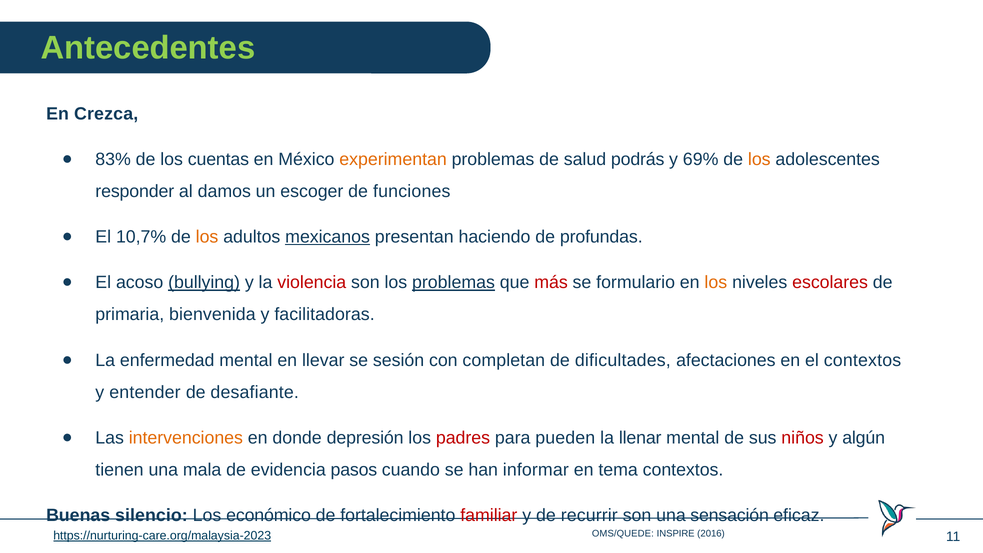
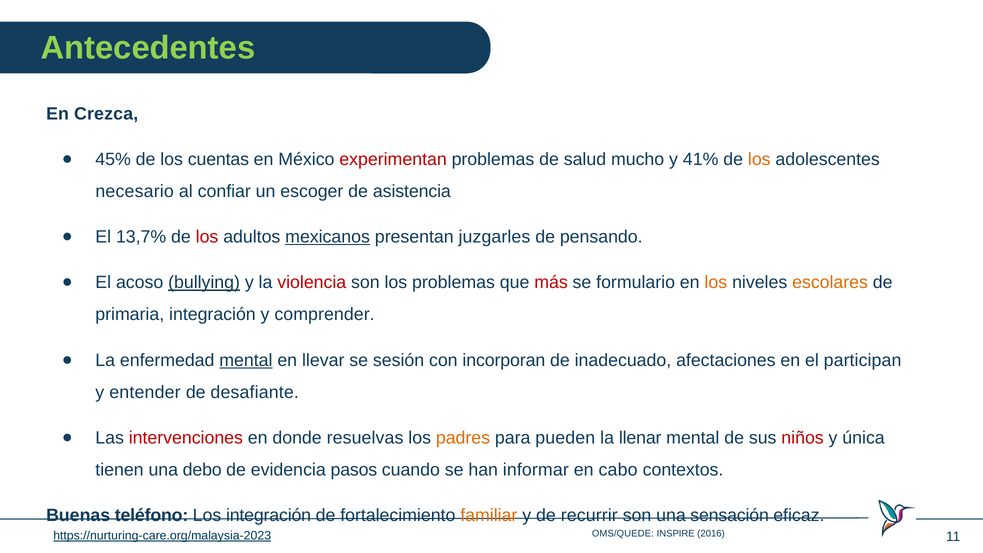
83%: 83% -> 45% (113, 159)
experimentan colour: orange -> red (393, 159)
podrás: podrás -> mucho (638, 159)
69%: 69% -> 41% (701, 159)
responder: responder -> necesario (135, 191)
damos: damos -> confiar (224, 191)
funciones: funciones -> asistencia (412, 191)
10,7%: 10,7% -> 13,7% (141, 237)
los colour: orange -> red (207, 237)
haciendo: haciendo -> juzgarles (494, 237)
profundas: profundas -> pensando (601, 237)
problemas underline: present -> none (454, 283)
escolares colour: red -> orange (830, 283)
primaria bienvenida: bienvenida -> integración (212, 315)
facilitadoras: facilitadoras -> comprender (325, 315)
mental underline: none -> present (246, 360)
completan: completan -> incorporan (504, 360)
dificultades: dificultades -> inadecuado (623, 360)
el contextos: contextos -> participan (863, 360)
intervenciones colour: orange -> red (186, 438)
depresión: depresión -> resuelvas (365, 438)
padres colour: red -> orange (463, 438)
algún: algún -> única (864, 438)
mala: mala -> debo (202, 470)
tema: tema -> cabo (618, 470)
silencio: silencio -> teléfono (152, 515)
Los económico: económico -> integración (269, 515)
familiar colour: red -> orange (489, 515)
